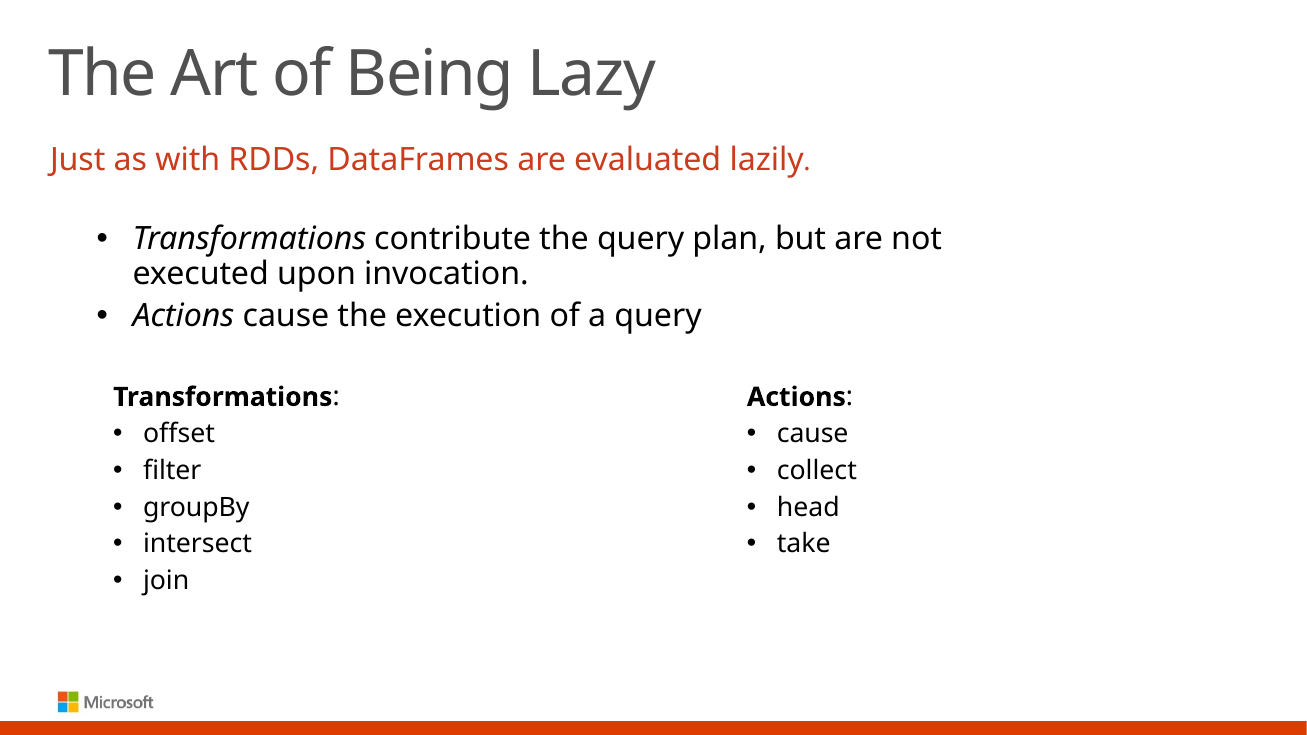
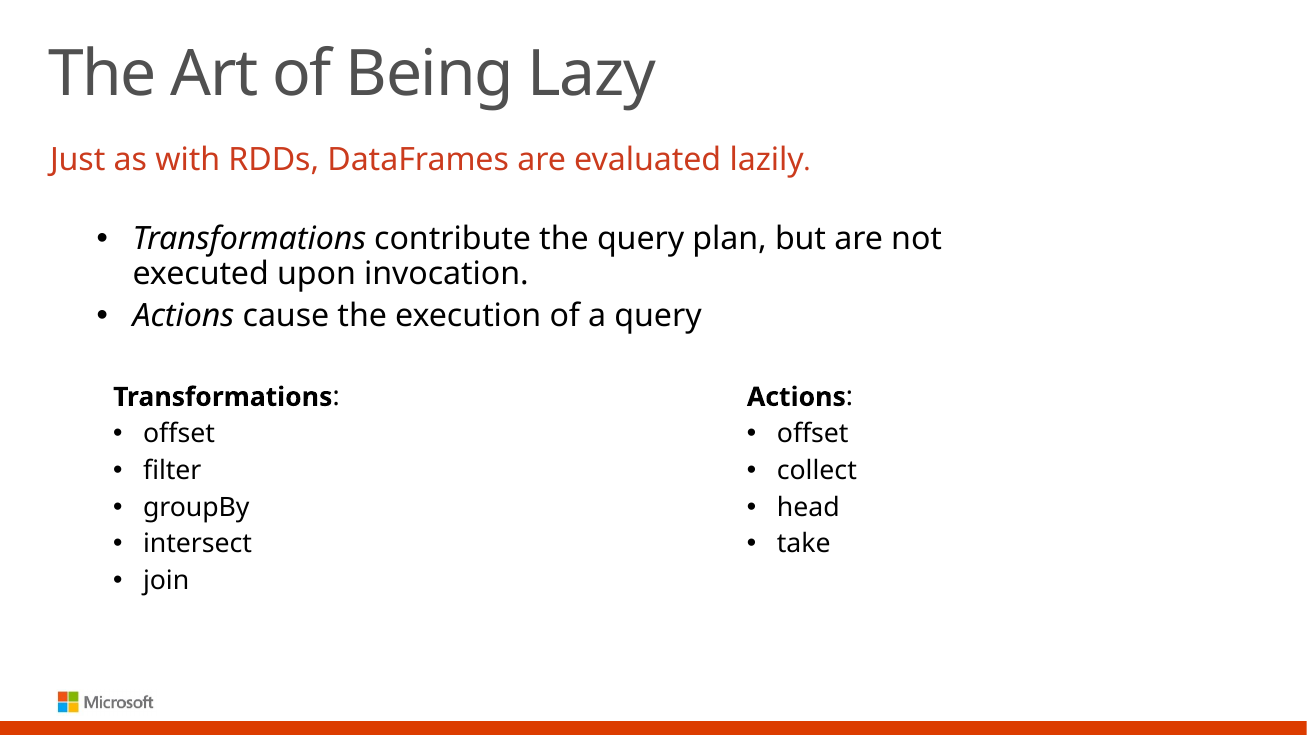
cause: cause -> offset (813, 434)
